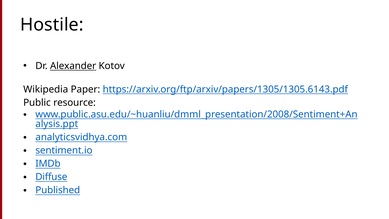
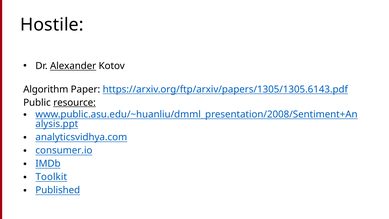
Wikipedia: Wikipedia -> Algorithm (46, 89)
resource underline: none -> present (75, 103)
sentiment.io: sentiment.io -> consumer.io (64, 150)
Diffuse: Diffuse -> Toolkit (51, 177)
